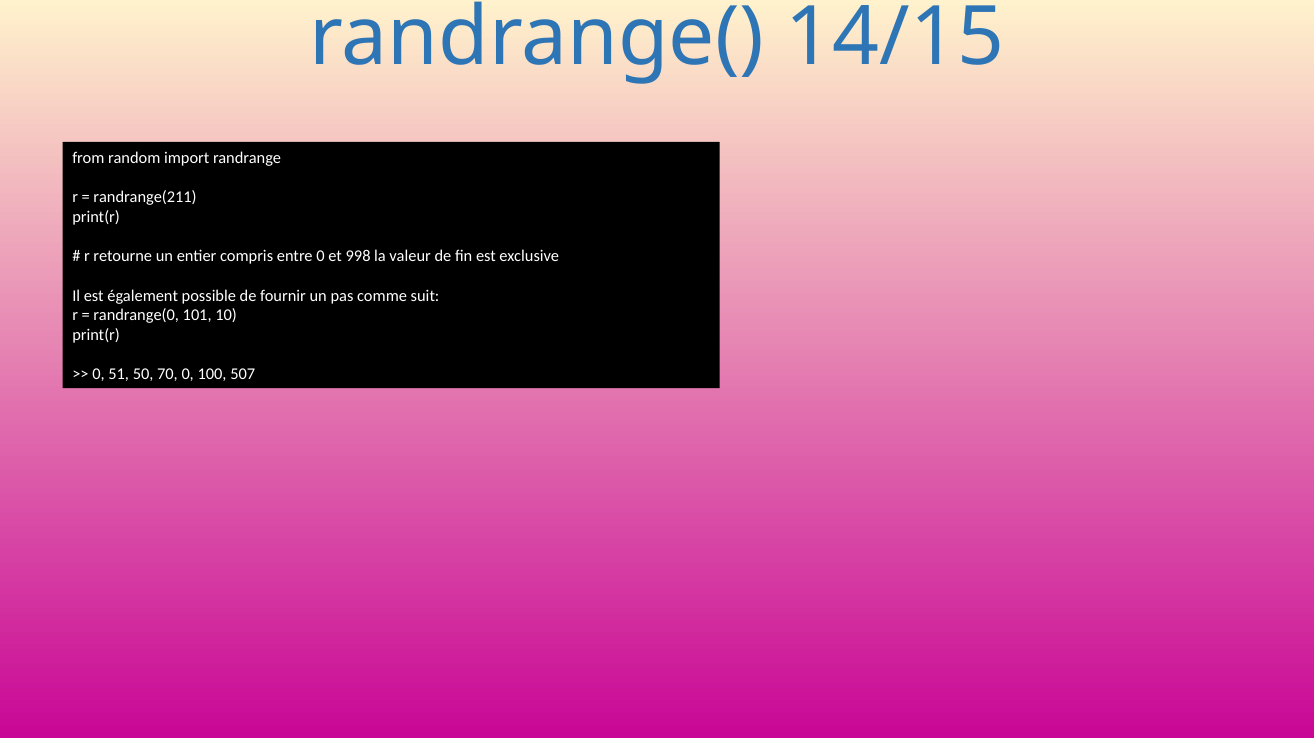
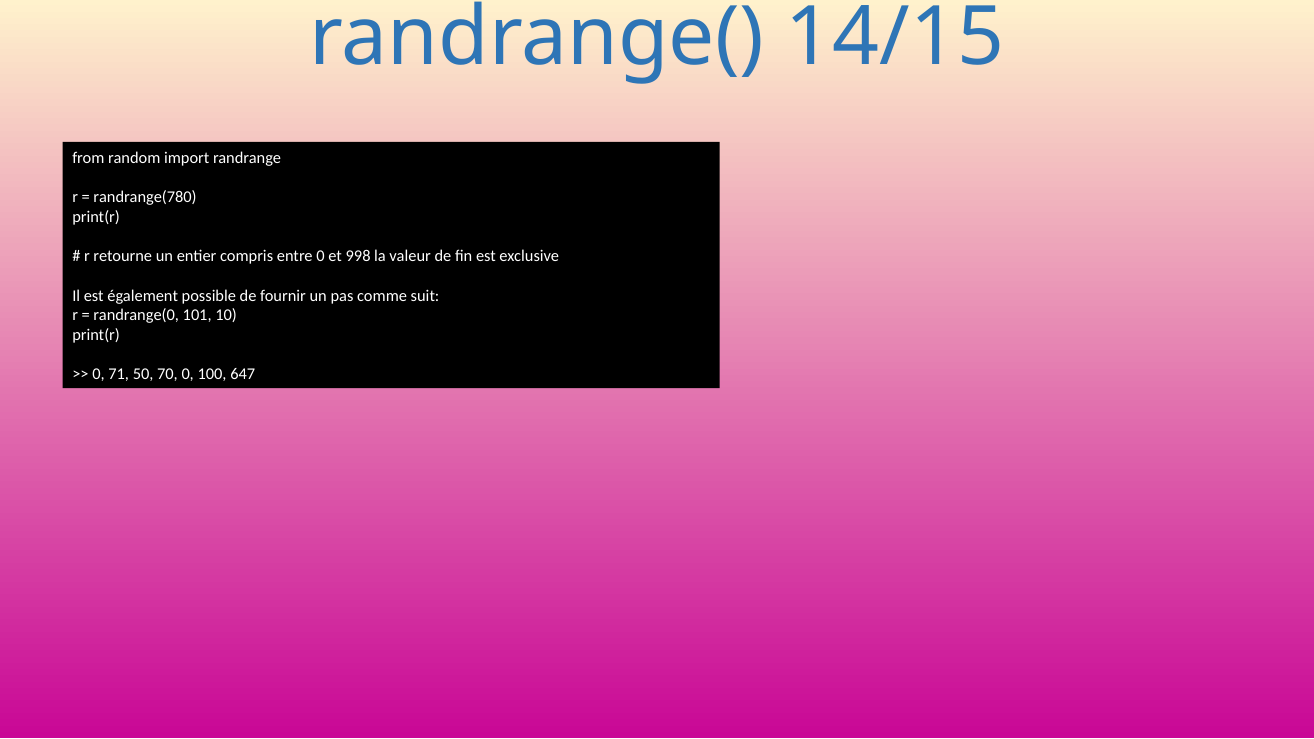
randrange(211: randrange(211 -> randrange(780 (145, 197)
51: 51 -> 71 (119, 375)
507: 507 -> 647 (243, 375)
